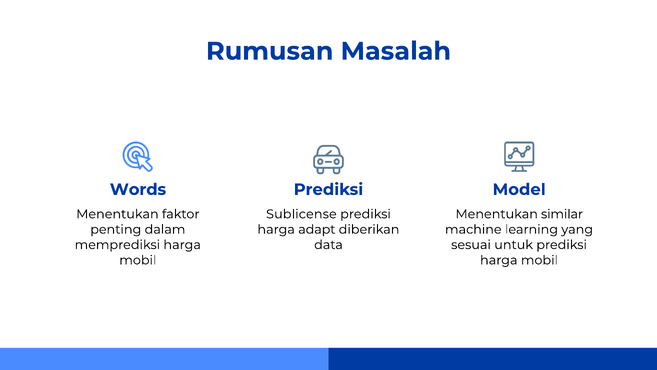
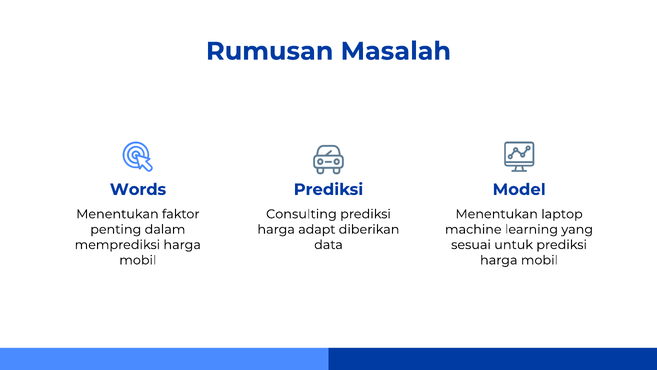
Sublicense: Sublicense -> Consulting (301, 214)
similar: similar -> laptop (562, 214)
